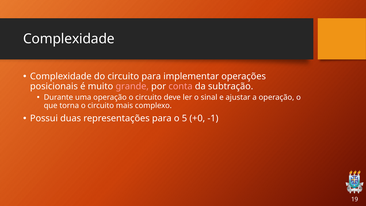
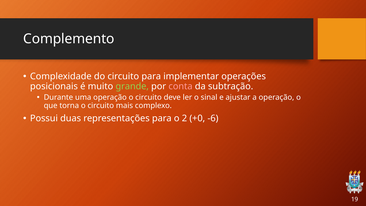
Complexidade: Complexidade -> Complemento (69, 39)
grande colour: pink -> light green (132, 86)
5: 5 -> 2 (184, 118)
-1: -1 -> -6 (213, 118)
